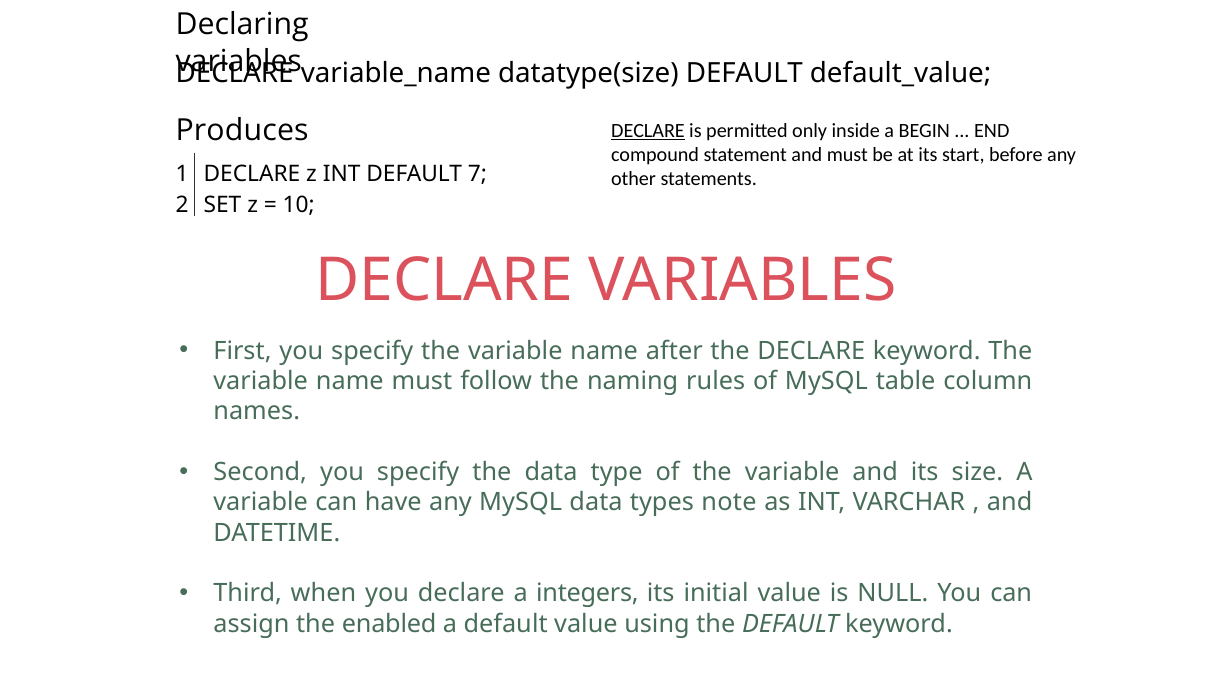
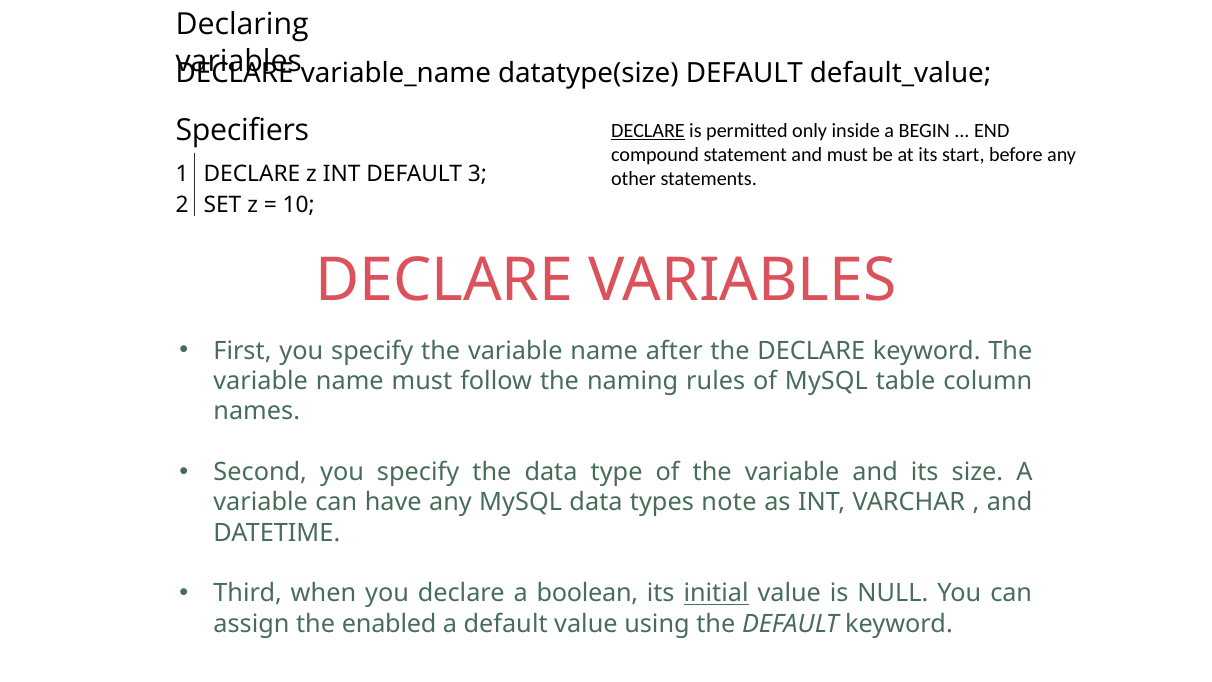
Produces: Produces -> Specifiers (242, 131)
7: 7 -> 3 (477, 174)
integers: integers -> boolean (587, 593)
initial underline: none -> present (716, 593)
